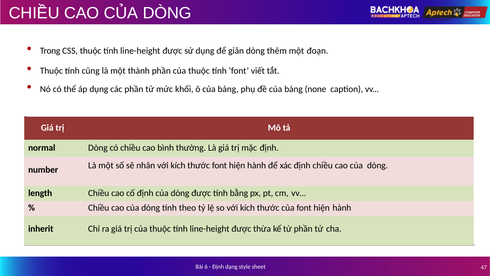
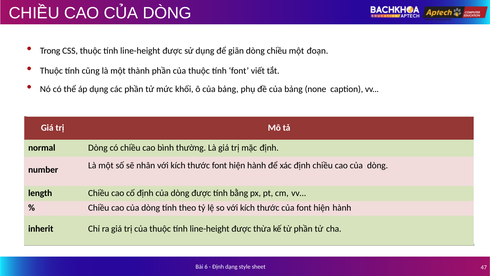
dòng thêm: thêm -> chiều (277, 51)
